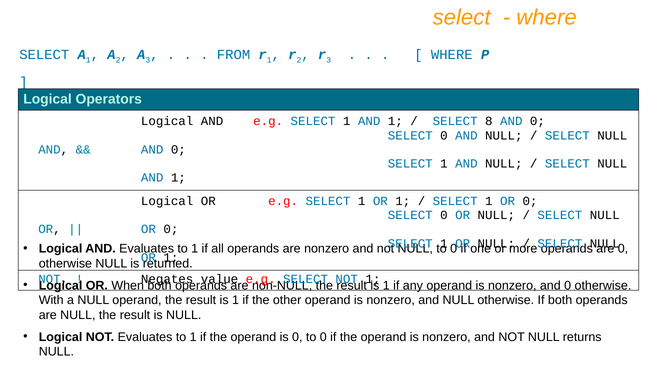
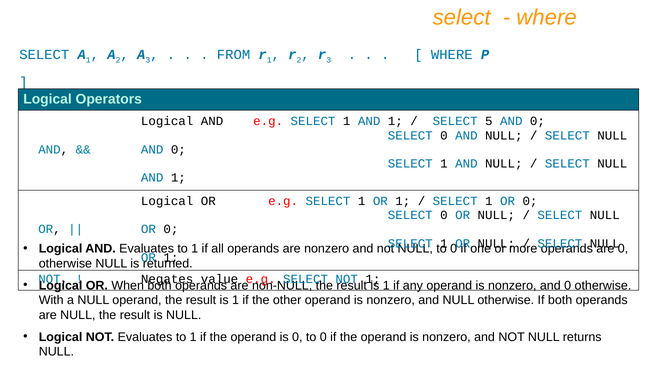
8: 8 -> 5 (489, 121)
